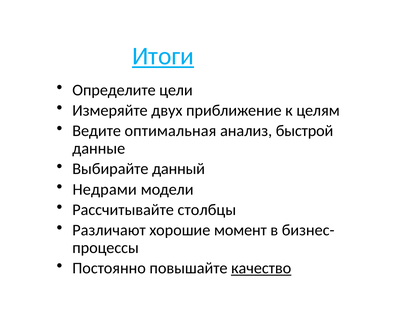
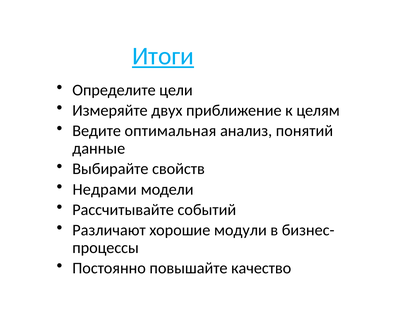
быстрой: быстрой -> понятий (304, 131)
данный: данный -> свойств (178, 169)
столбцы: столбцы -> событий (207, 210)
момент: момент -> модули (240, 230)
качество underline: present -> none (261, 268)
